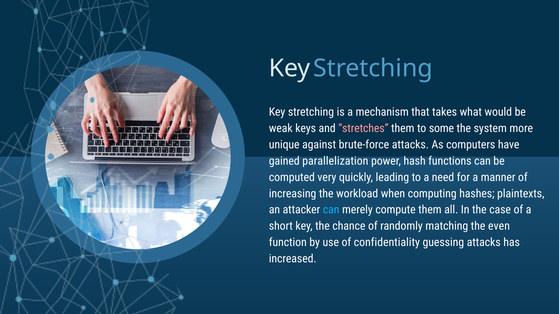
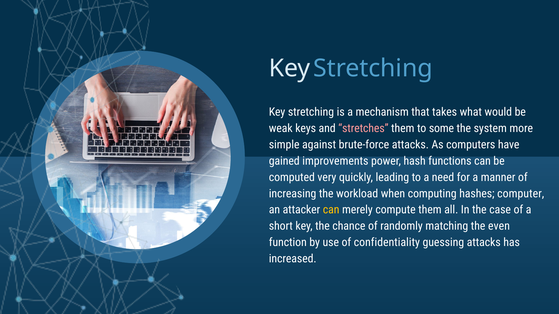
unique: unique -> simple (284, 145)
parallelization: parallelization -> improvements (335, 161)
plaintexts: plaintexts -> computer (521, 194)
can colour: light blue -> yellow (331, 210)
